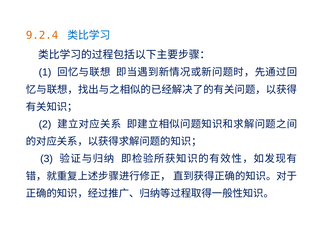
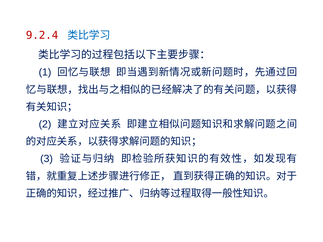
9.2.4 colour: orange -> red (42, 35)
